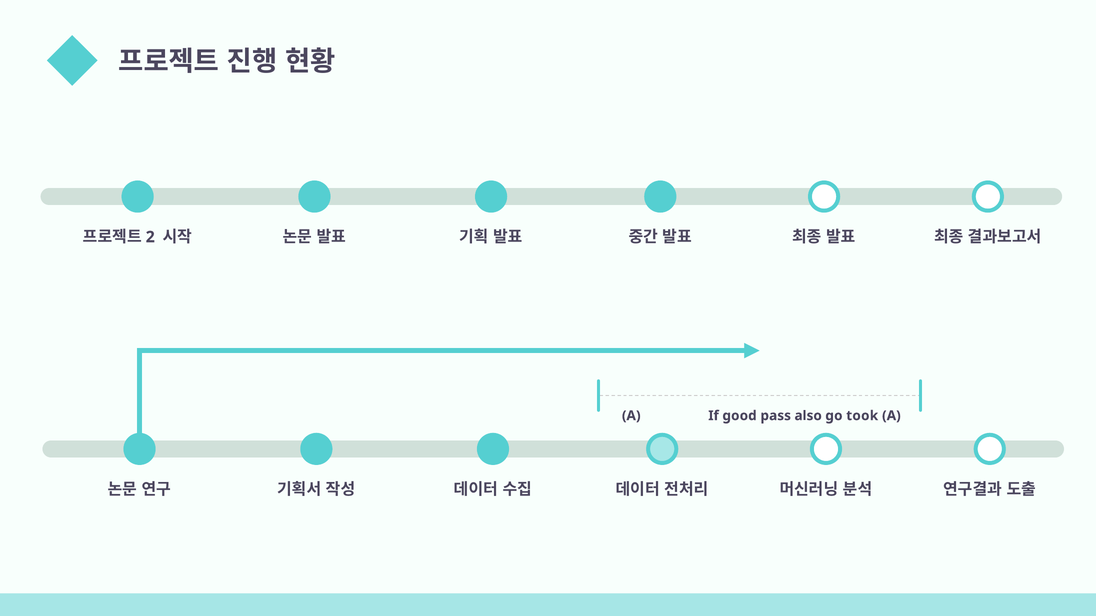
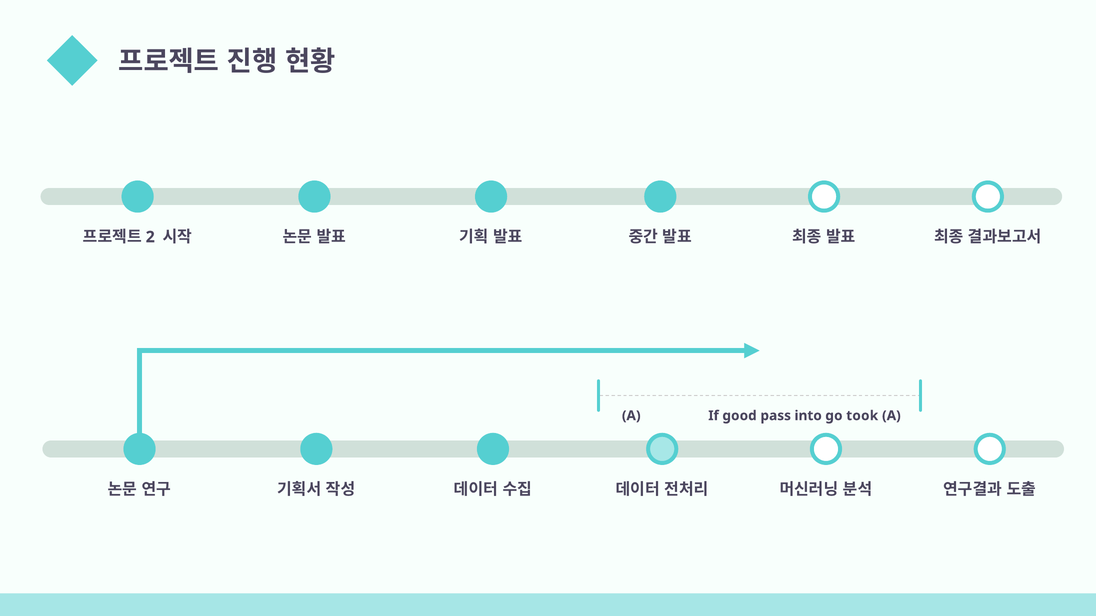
also: also -> into (808, 416)
